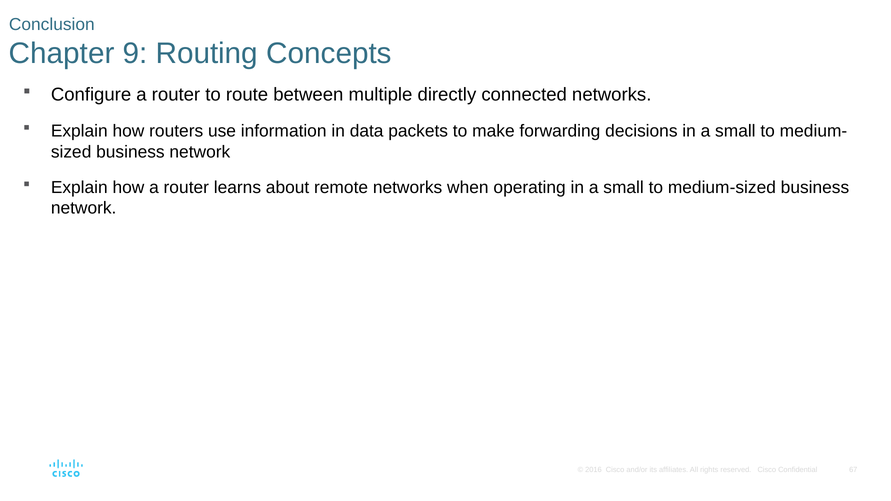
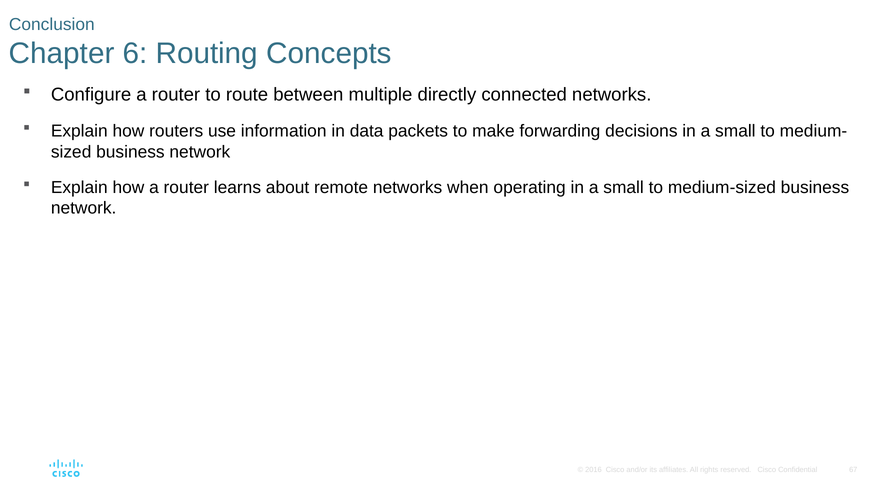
9: 9 -> 6 (135, 53)
